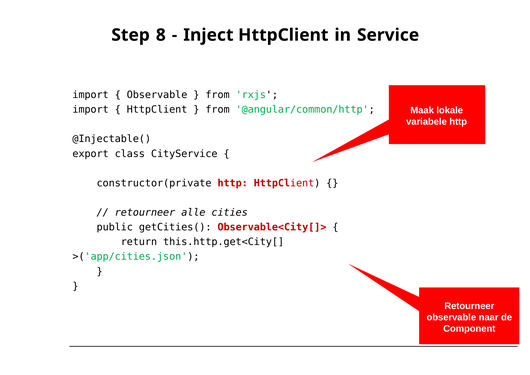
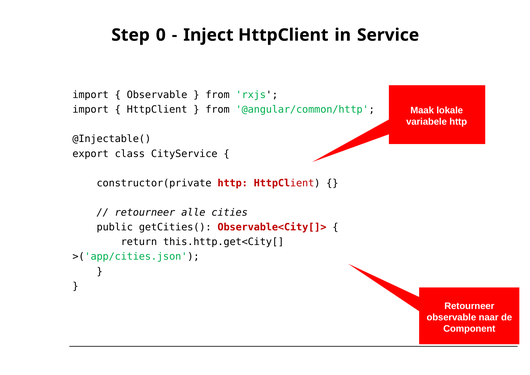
8: 8 -> 0 (161, 35)
